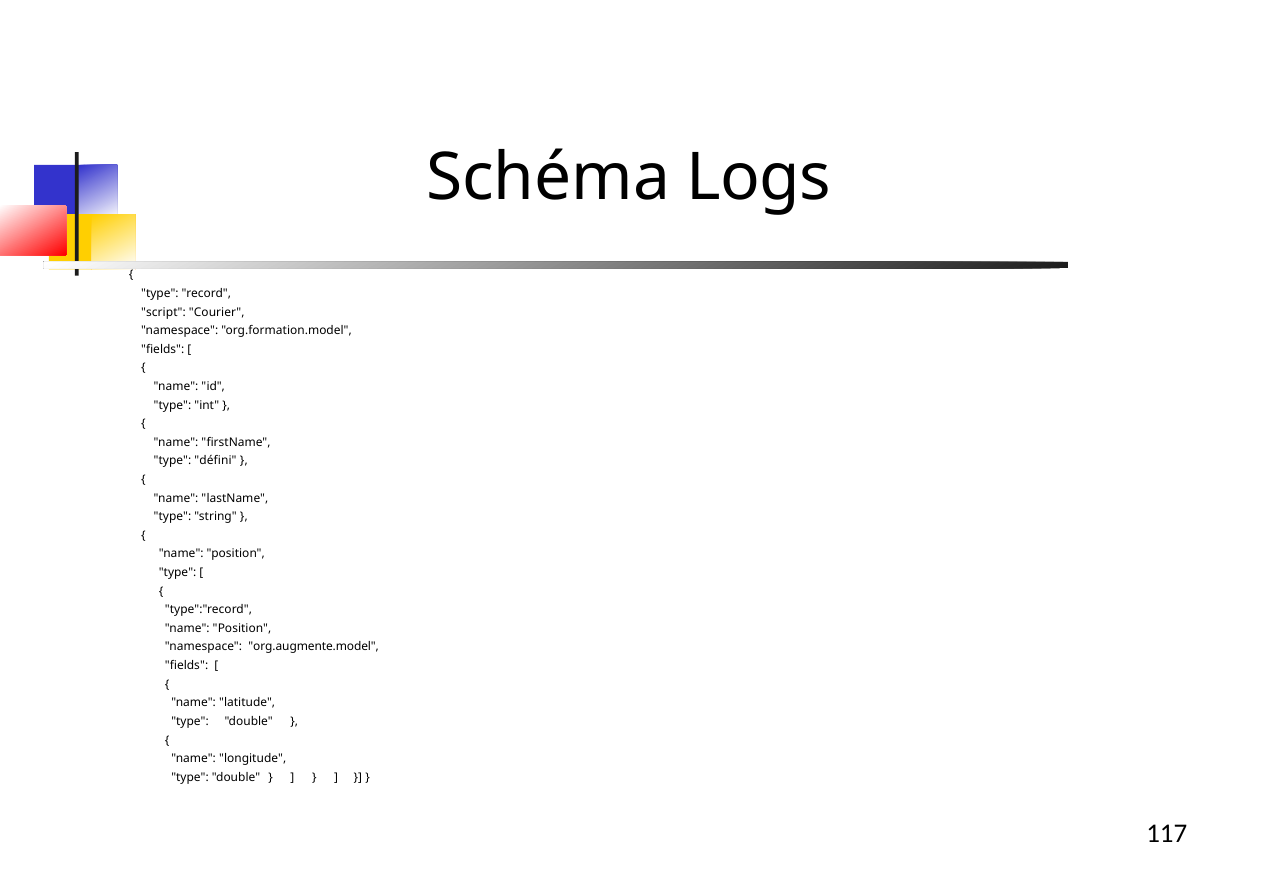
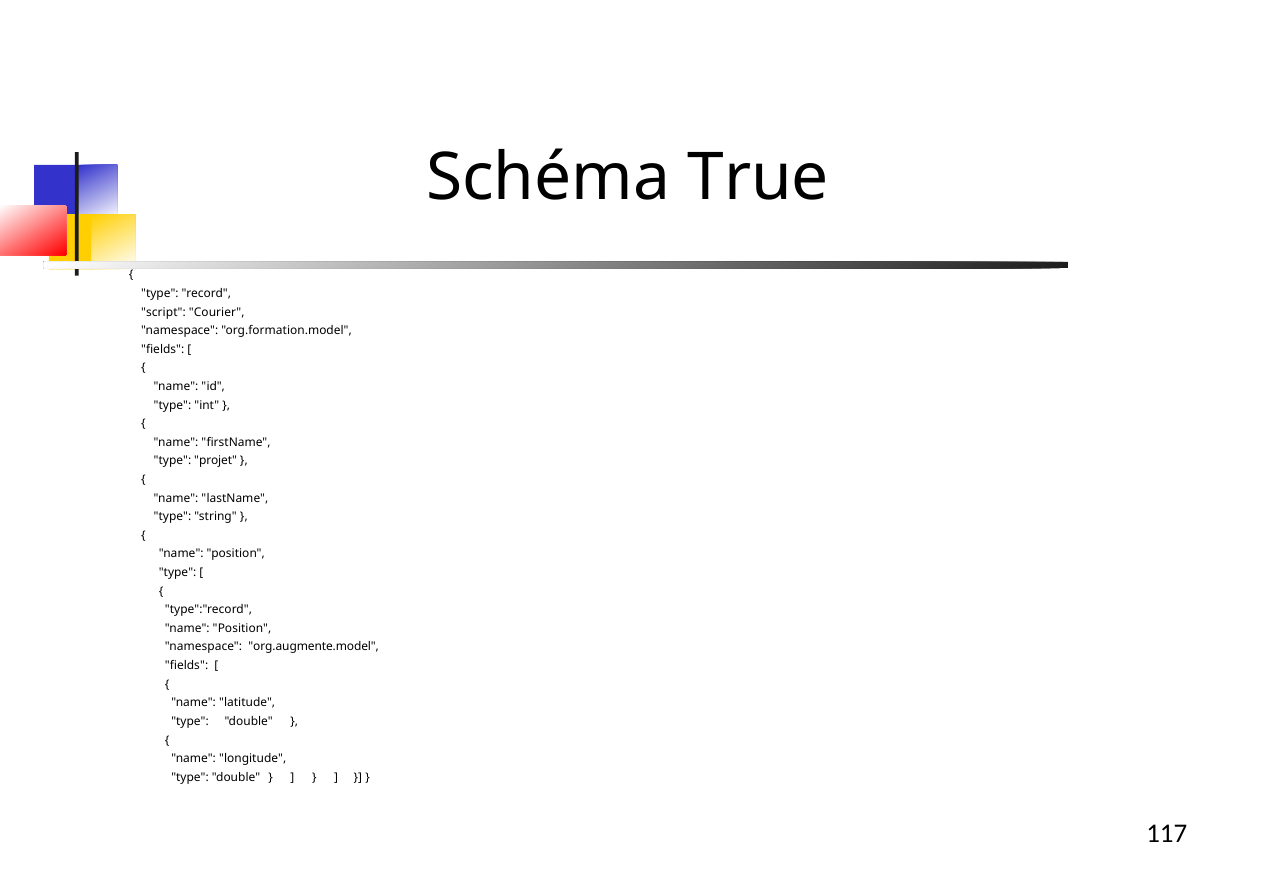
Logs: Logs -> True (758, 177)
défini: défini -> projet (216, 461)
